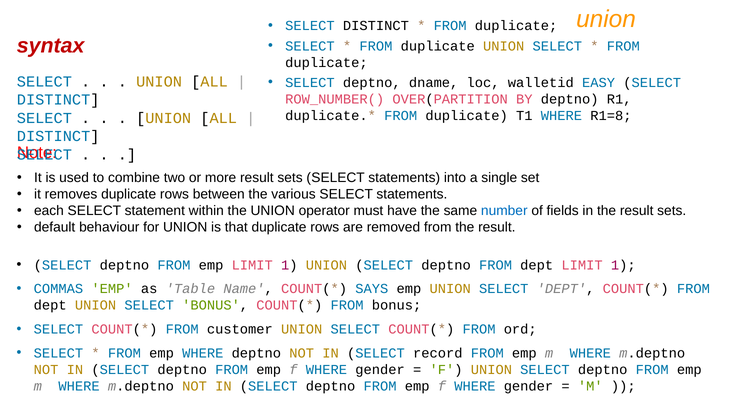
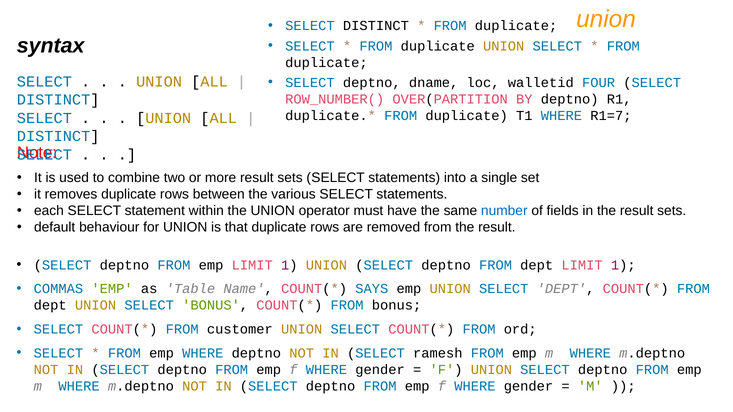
syntax colour: red -> black (51, 46)
EASY: EASY -> FOUR (599, 83)
R1=8: R1=8 -> R1=7 (611, 116)
record: record -> ramesh (438, 353)
